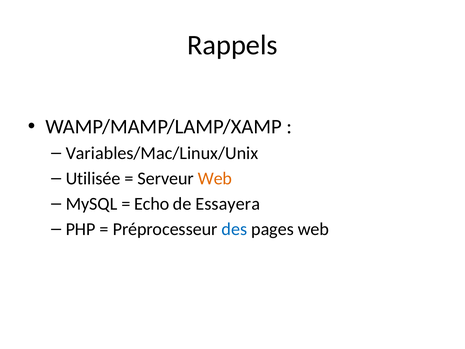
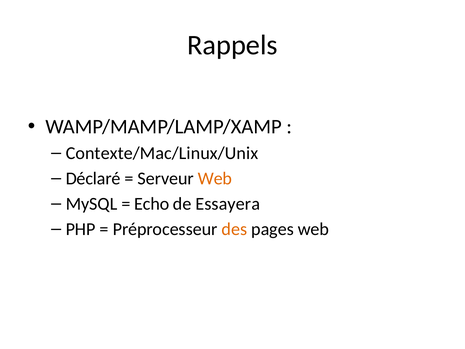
Variables/Mac/Linux/Unix: Variables/Mac/Linux/Unix -> Contexte/Mac/Linux/Unix (162, 153)
Utilisée: Utilisée -> Déclaré (93, 178)
des colour: blue -> orange (234, 229)
